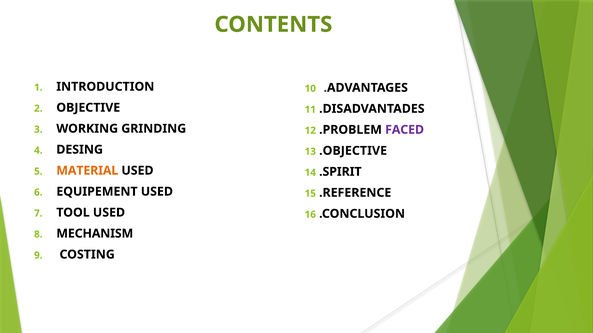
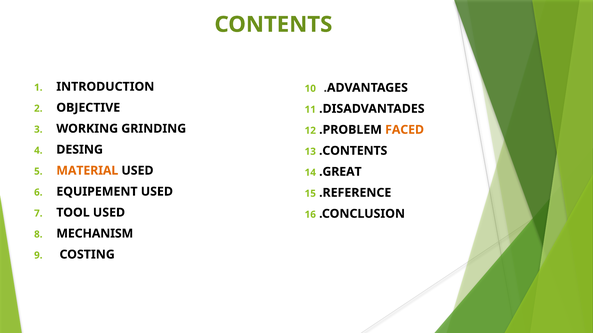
FACED colour: purple -> orange (405, 130)
.OBJECTIVE: .OBJECTIVE -> .CONTENTS (353, 151)
.SPIRIT: .SPIRIT -> .GREAT (340, 172)
